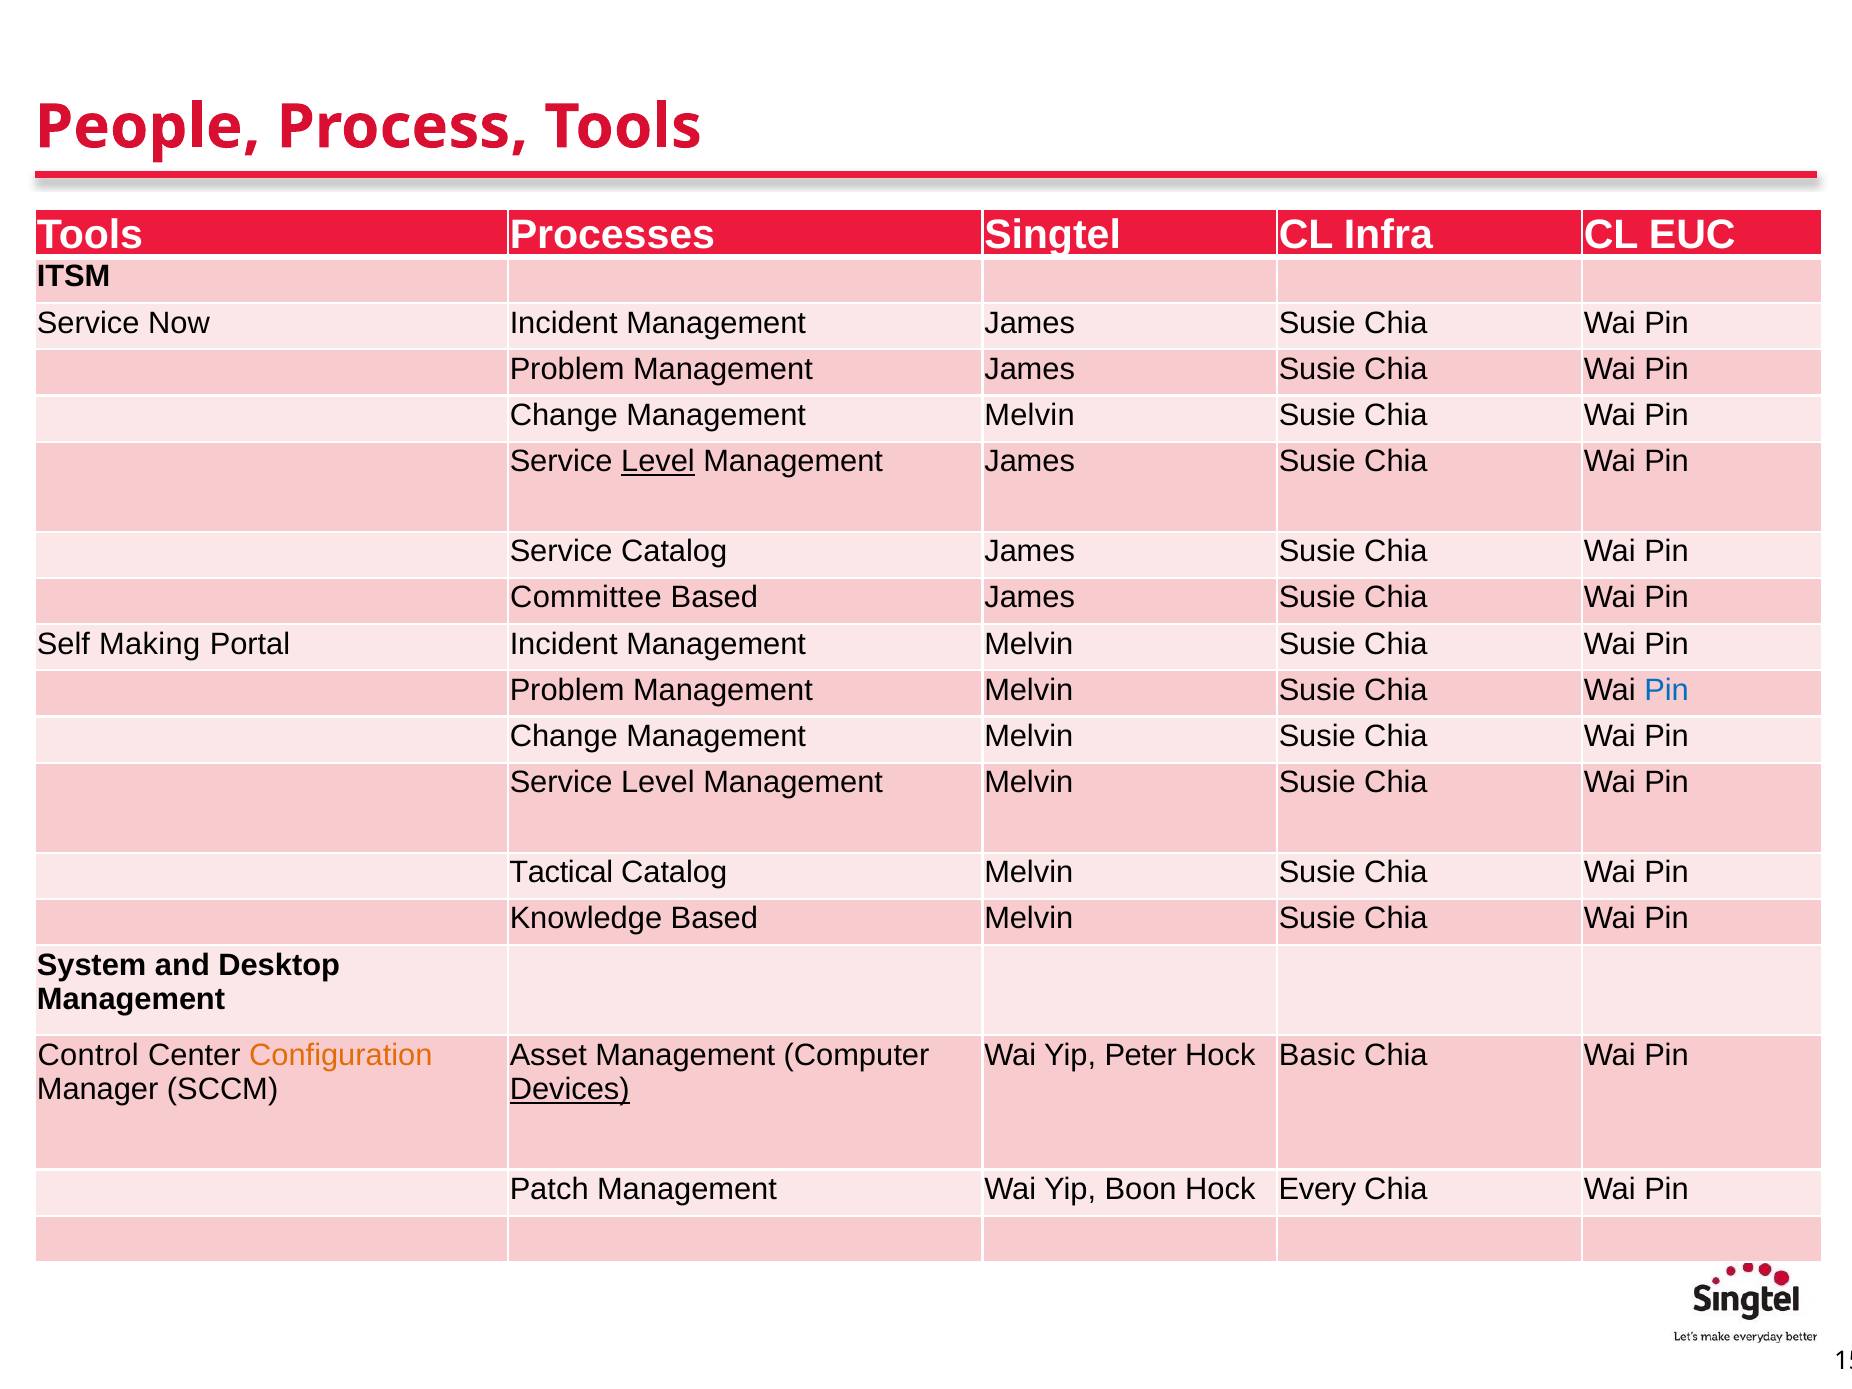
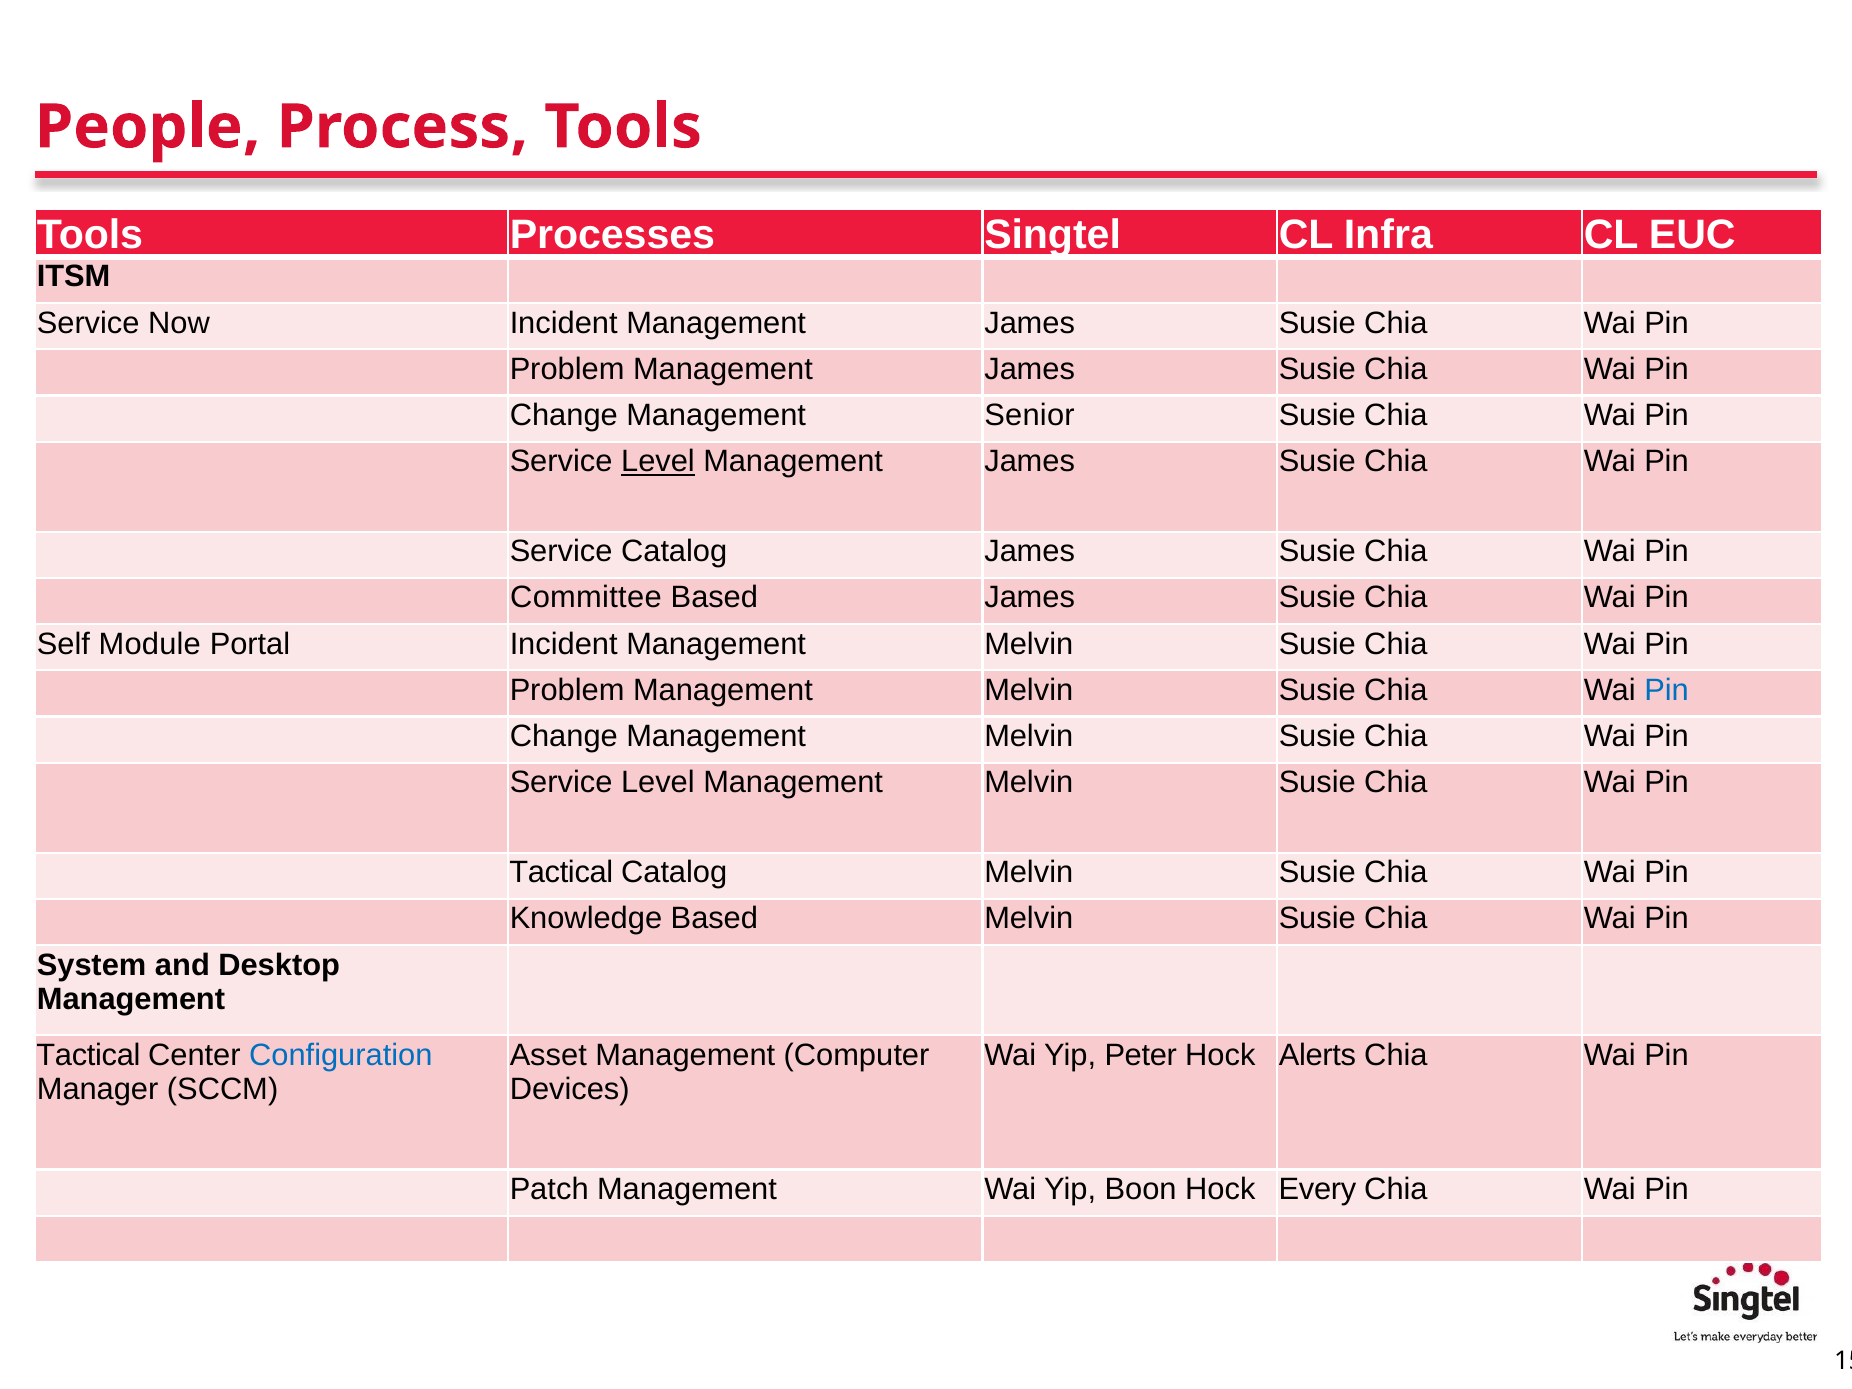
Melvin: Melvin -> Senior (1030, 415)
Making: Making -> Module (150, 644)
Control: Control -> Tactical (88, 1055)
Configuration colour: orange -> blue (341, 1055)
Basic: Basic -> Alerts (1317, 1055)
Devices underline: present -> none (570, 1090)
